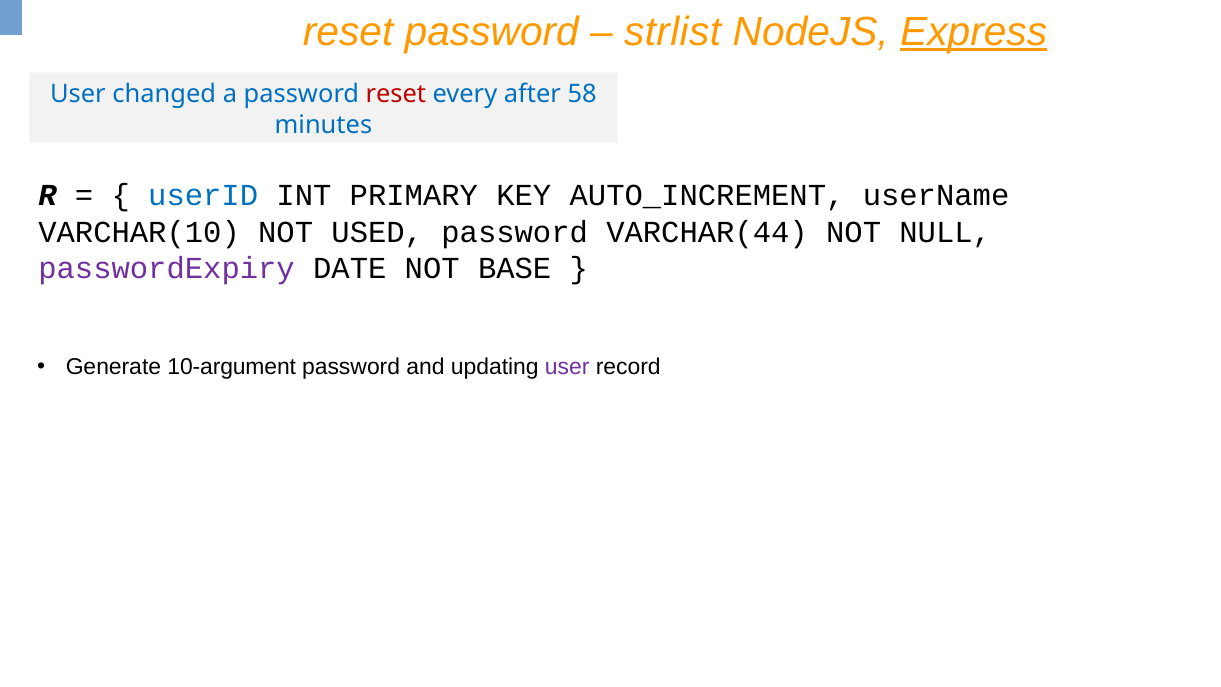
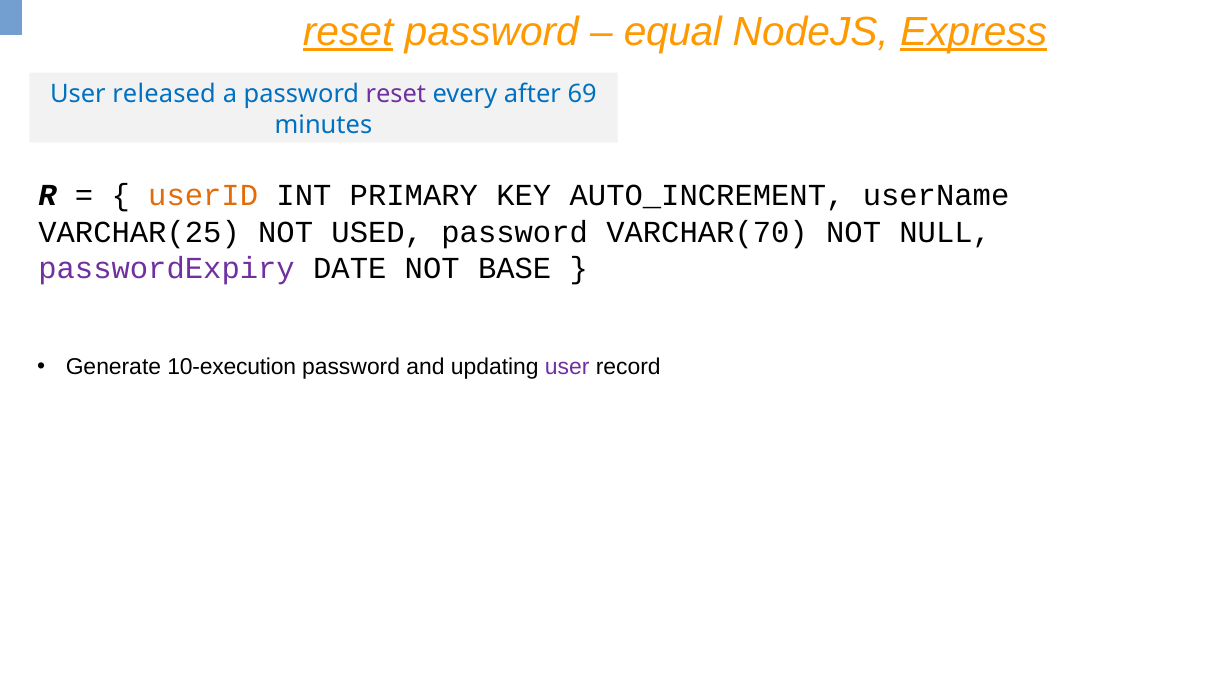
reset underline: none -> present (348, 32)
strlist: strlist -> equal (673, 32)
changed: changed -> released (164, 94)
reset colour: red -> purple (396, 94)
58: 58 -> 69 (582, 94)
userID colour: blue -> orange (203, 195)
VARCHAR(10: VARCHAR(10 -> VARCHAR(25 (139, 232)
VARCHAR(44: VARCHAR(44 -> VARCHAR(70 (707, 232)
10-argument: 10-argument -> 10-execution (232, 367)
